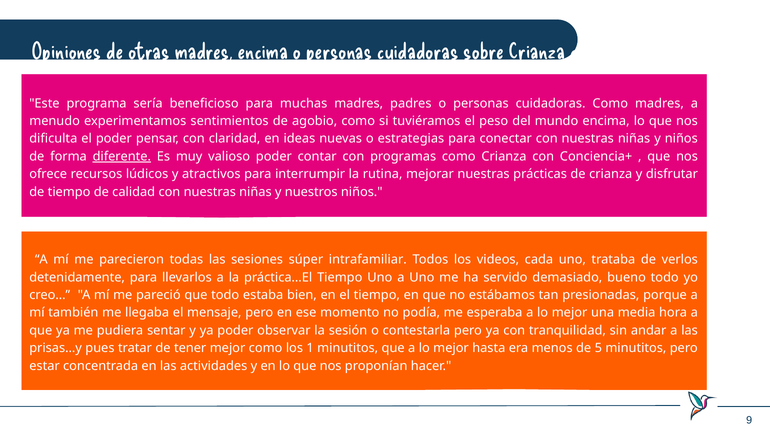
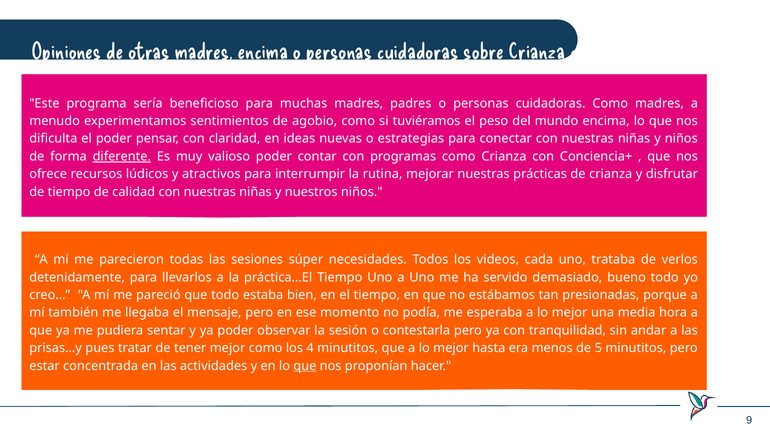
intrafamiliar: intrafamiliar -> necesidades (368, 260)
1: 1 -> 4 (310, 348)
que underline: none -> present (305, 366)
